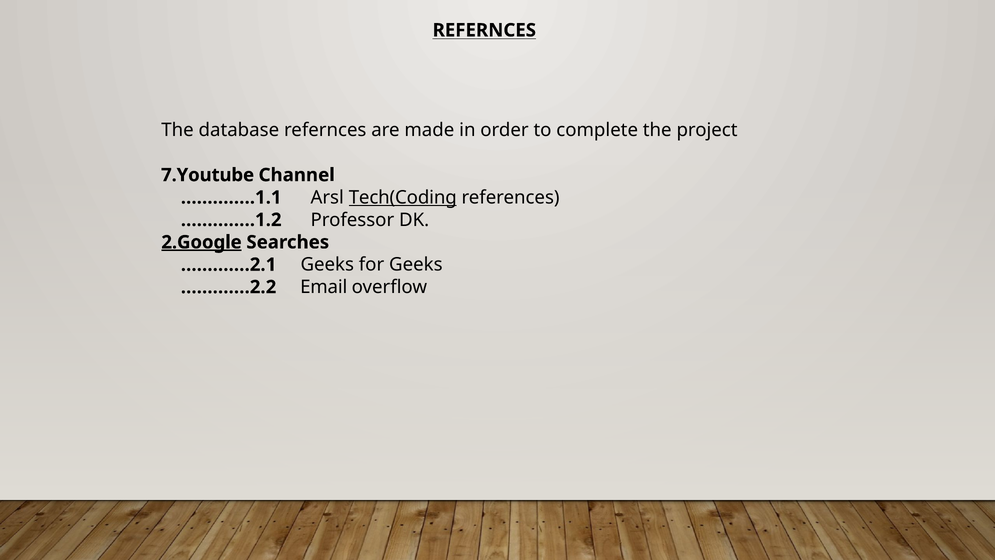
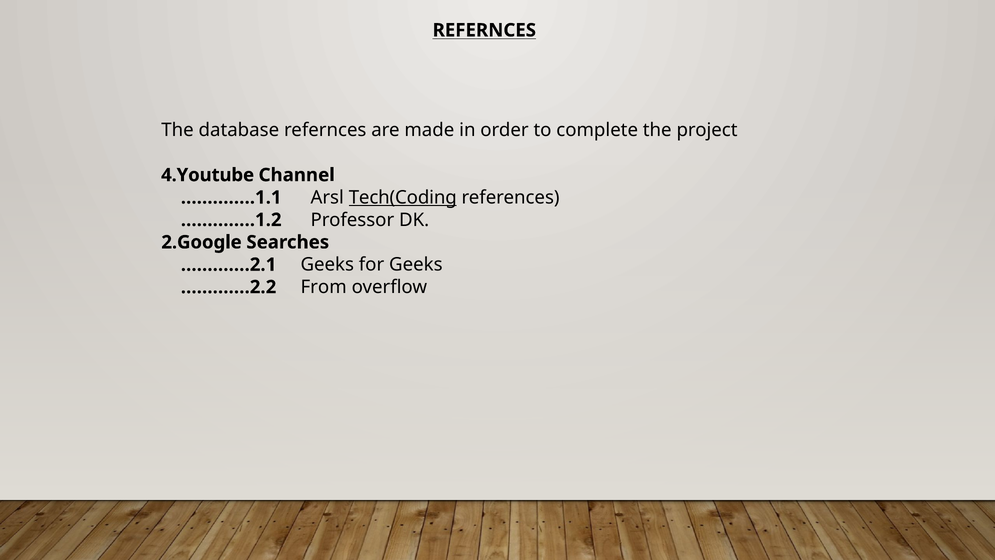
7.Youtube: 7.Youtube -> 4.Youtube (208, 175)
2.Google underline: present -> none (202, 242)
Email: Email -> From (324, 287)
